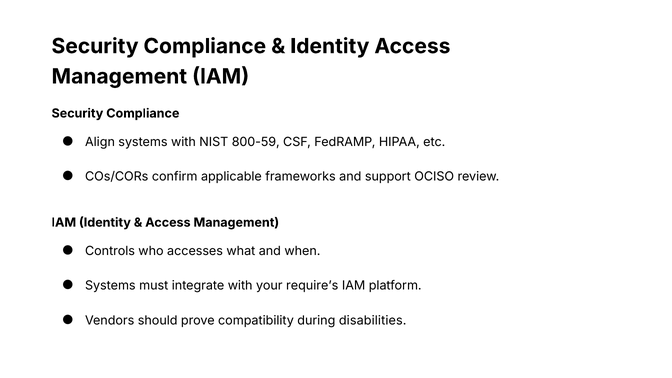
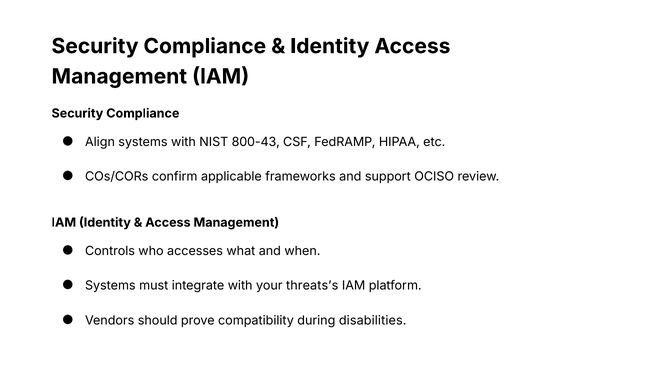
800-59: 800-59 -> 800-43 (256, 142)
require’s: require’s -> threats’s (312, 286)
